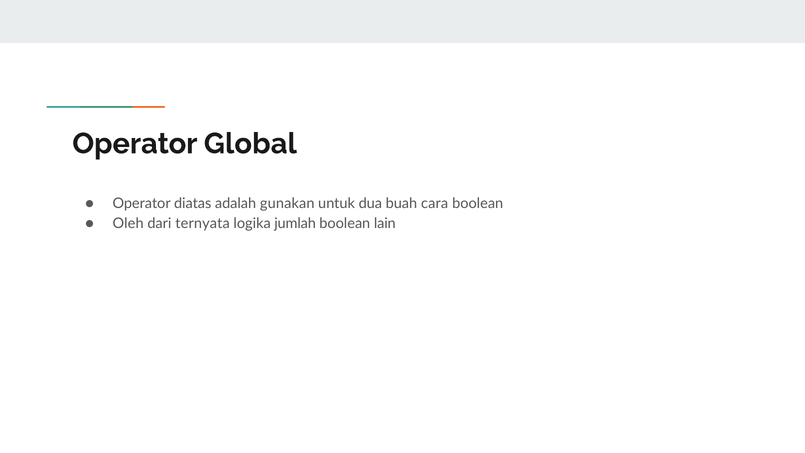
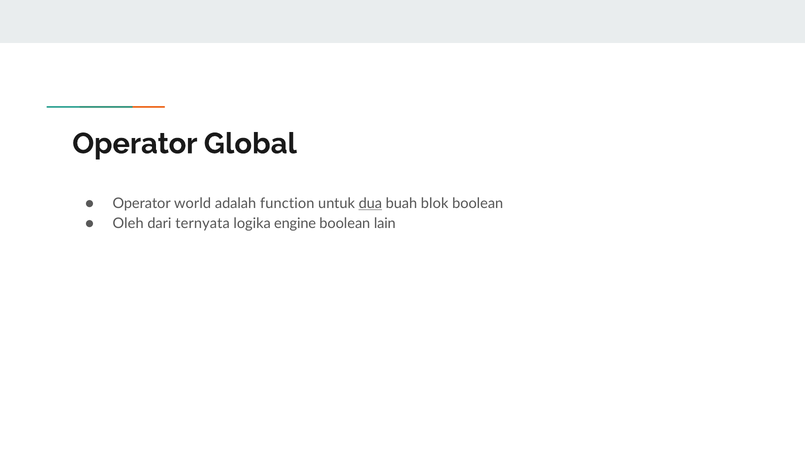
diatas: diatas -> world (193, 203)
gunakan: gunakan -> function (287, 203)
dua underline: none -> present (370, 203)
cara: cara -> blok (435, 203)
jumlah: jumlah -> engine (295, 223)
